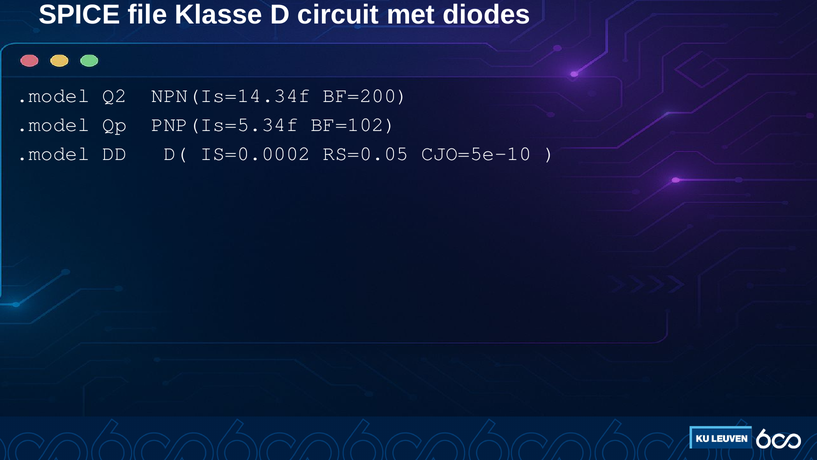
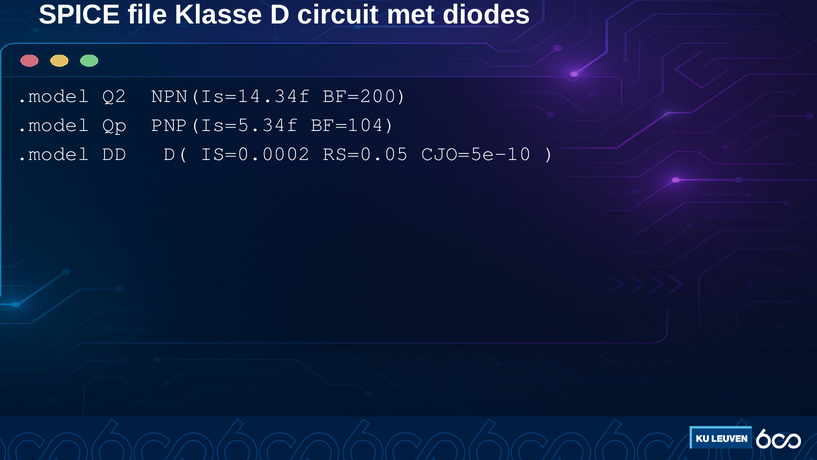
BF=102: BF=102 -> BF=104 (354, 124)
